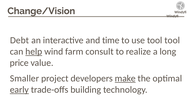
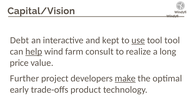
Change/Vision: Change/Vision -> Capital/Vision (41, 11)
time: time -> kept (111, 40)
use underline: none -> present (138, 40)
Smaller: Smaller -> Further (24, 79)
early underline: present -> none (19, 90)
building: building -> product (86, 90)
